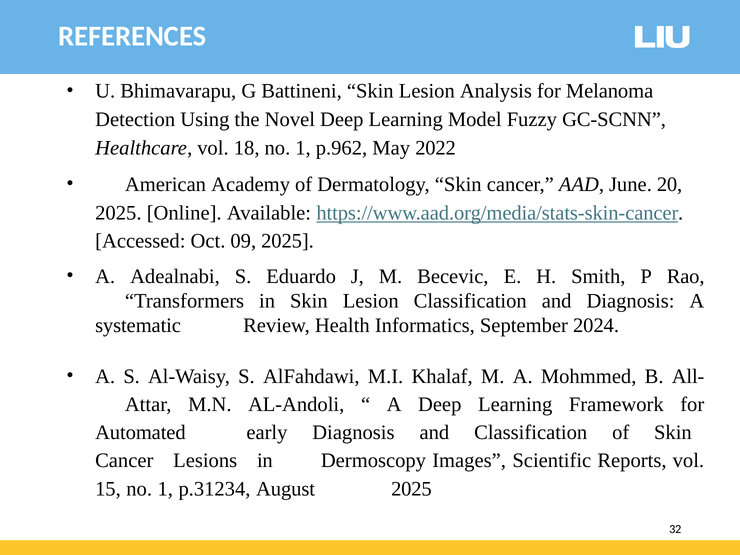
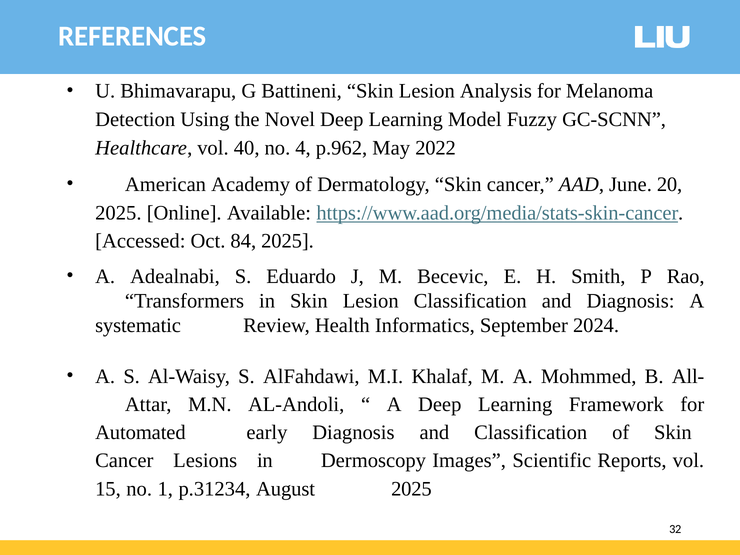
18: 18 -> 40 (247, 148)
1: 1 -> 4 (303, 148)
09: 09 -> 84 (243, 241)
